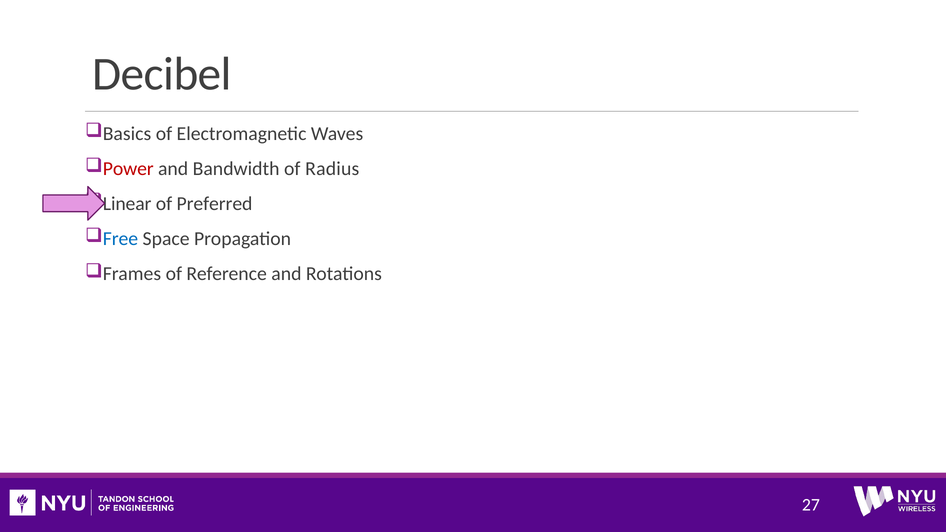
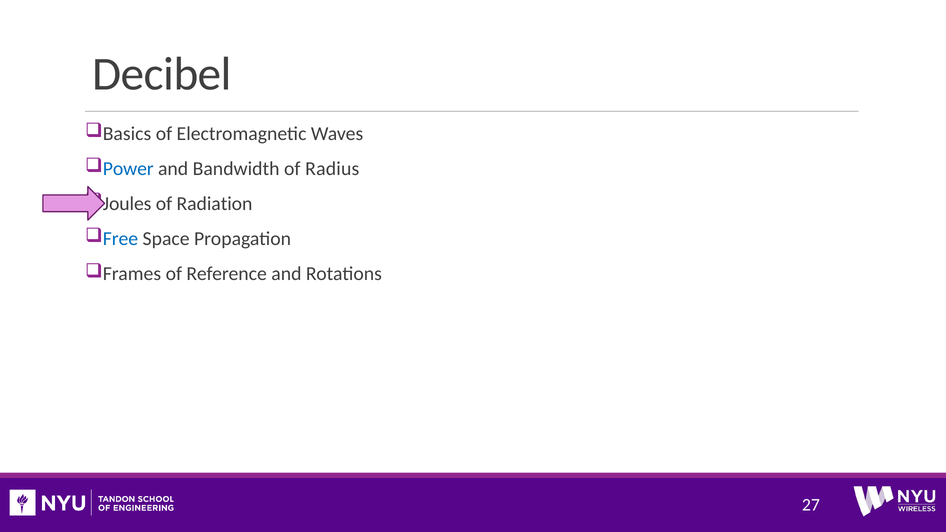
Power colour: red -> blue (128, 169)
Linear: Linear -> Joules (127, 204)
Preferred: Preferred -> Radiation (215, 204)
